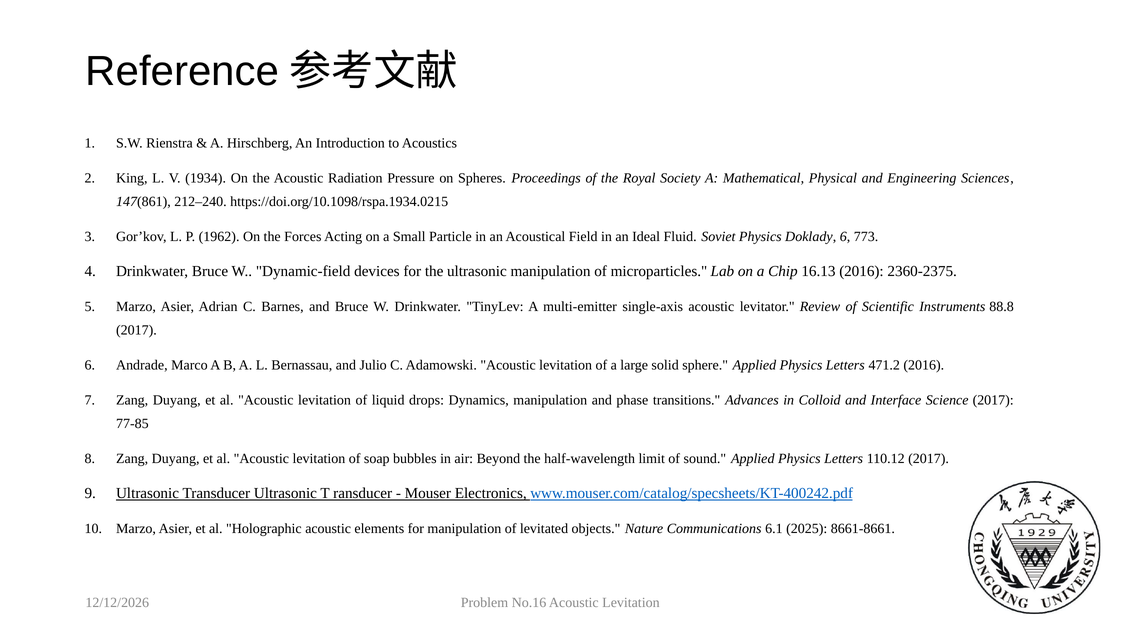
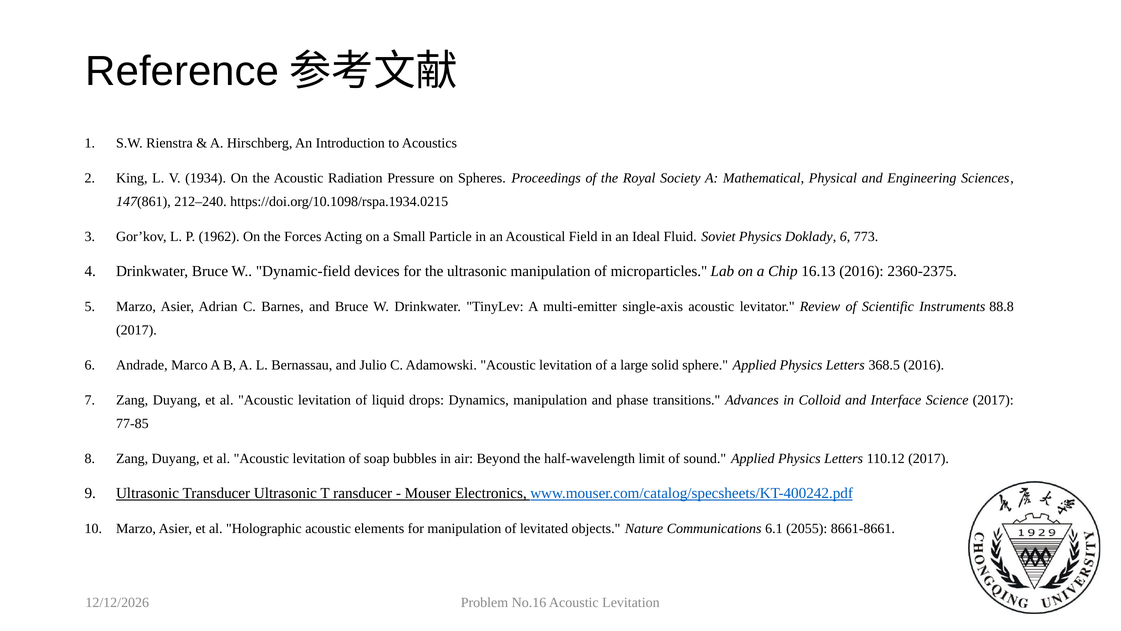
471.2: 471.2 -> 368.5 (884, 365)
2025: 2025 -> 2055 (807, 528)
